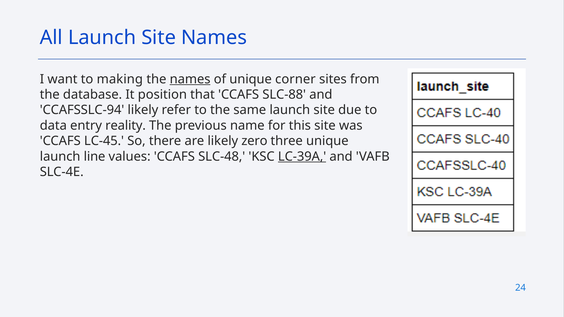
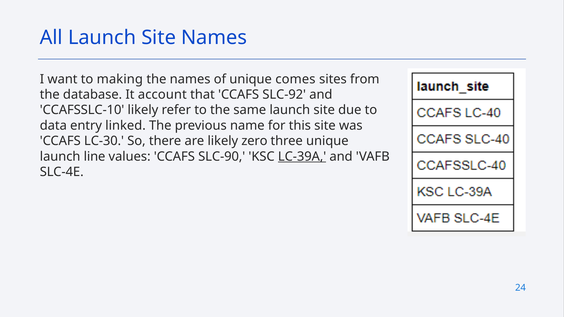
names underline: present -> none (190, 79)
corner: corner -> comes (295, 79)
position: position -> account (162, 95)
SLC-88: SLC-88 -> SLC-92 (284, 95)
CCAFSSLC-94: CCAFSSLC-94 -> CCAFSSLC-10 (82, 110)
reality: reality -> linked (126, 126)
LC-45: LC-45 -> LC-30 (104, 141)
SLC-48: SLC-48 -> SLC-90 (222, 157)
